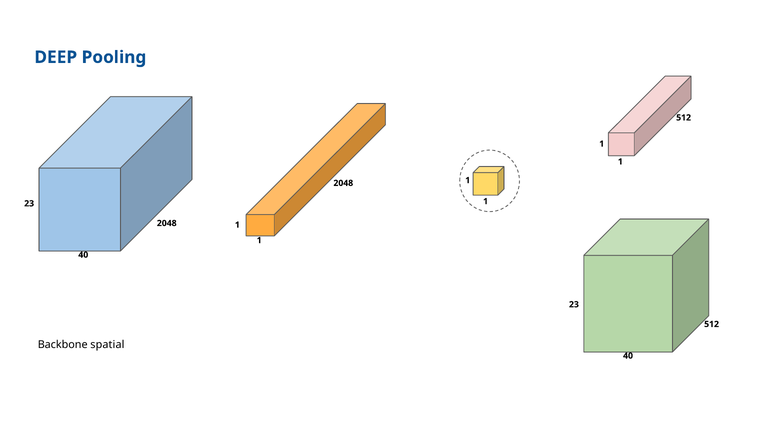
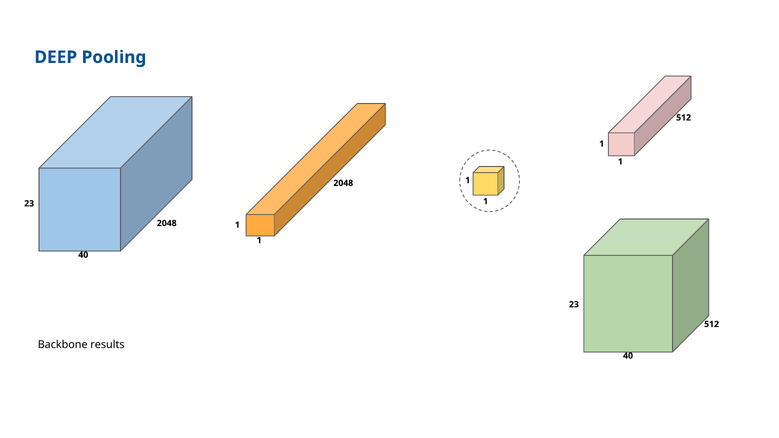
spatial: spatial -> results (107, 345)
